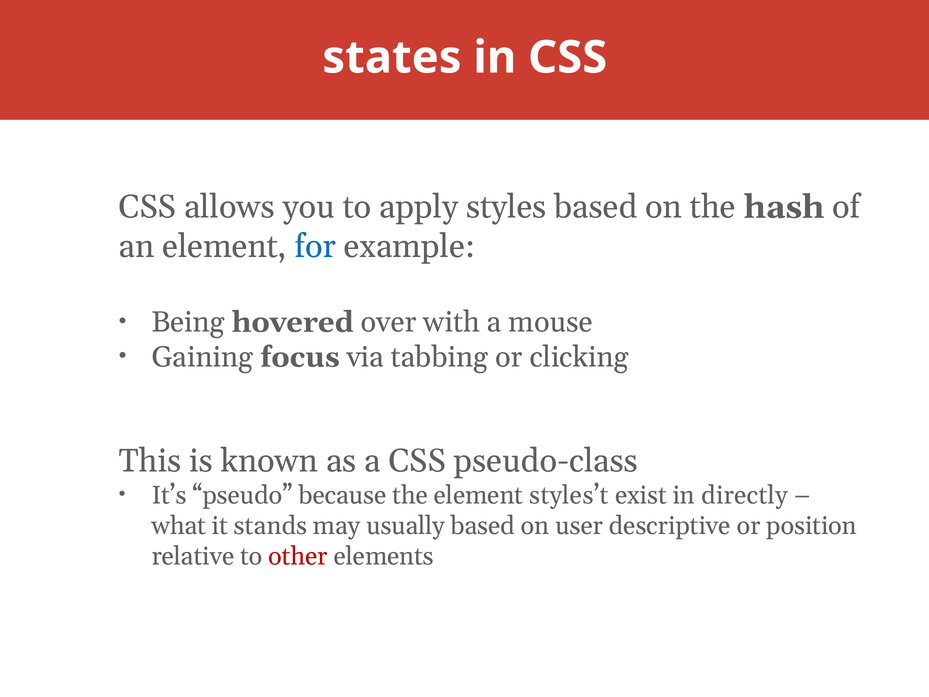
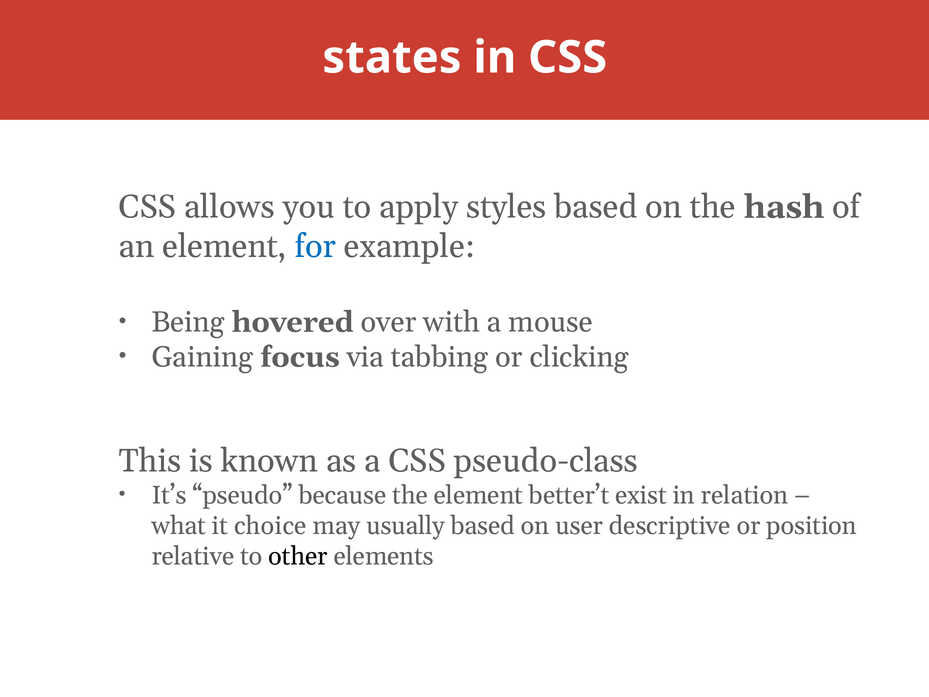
styles’t: styles’t -> better’t (569, 495)
directly: directly -> relation (745, 495)
stands: stands -> choice (270, 525)
other colour: red -> black (298, 556)
